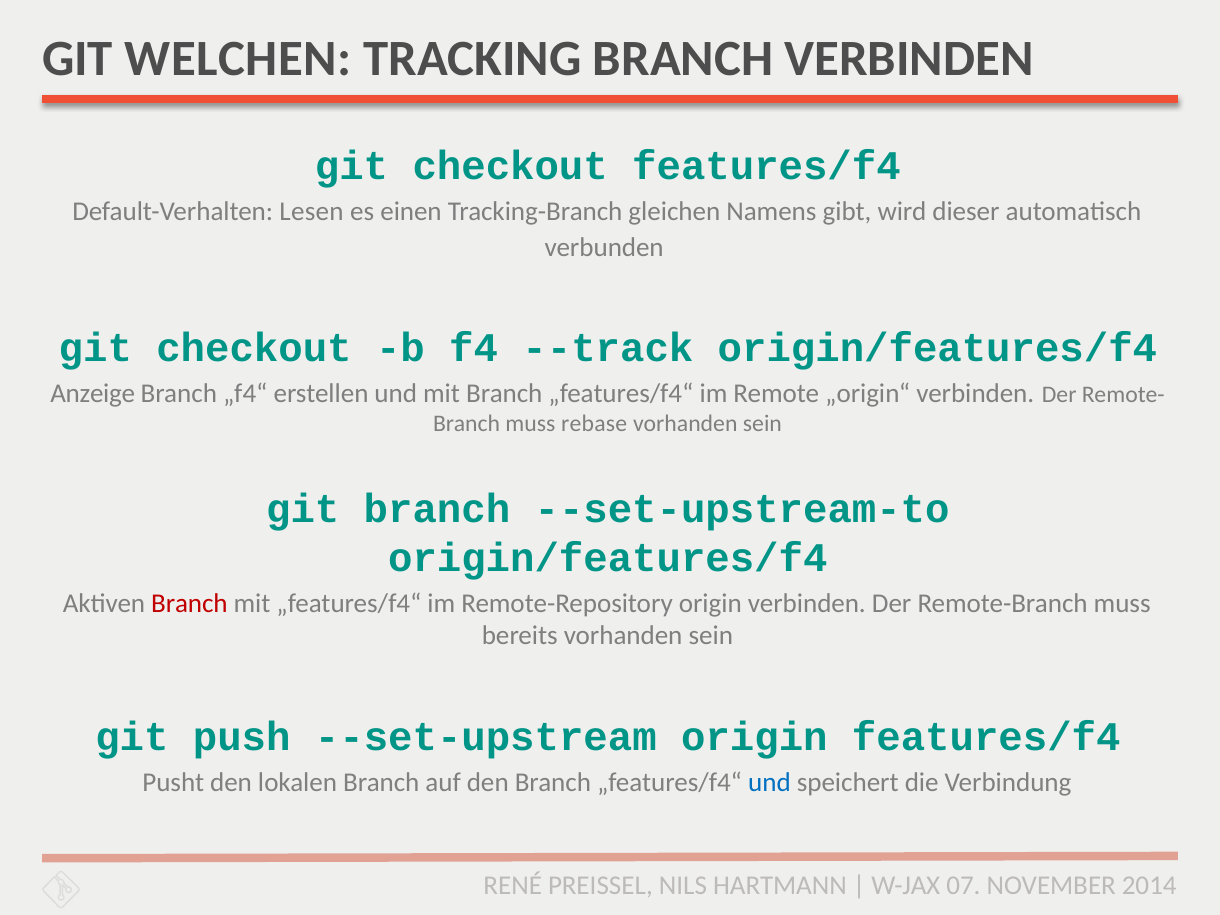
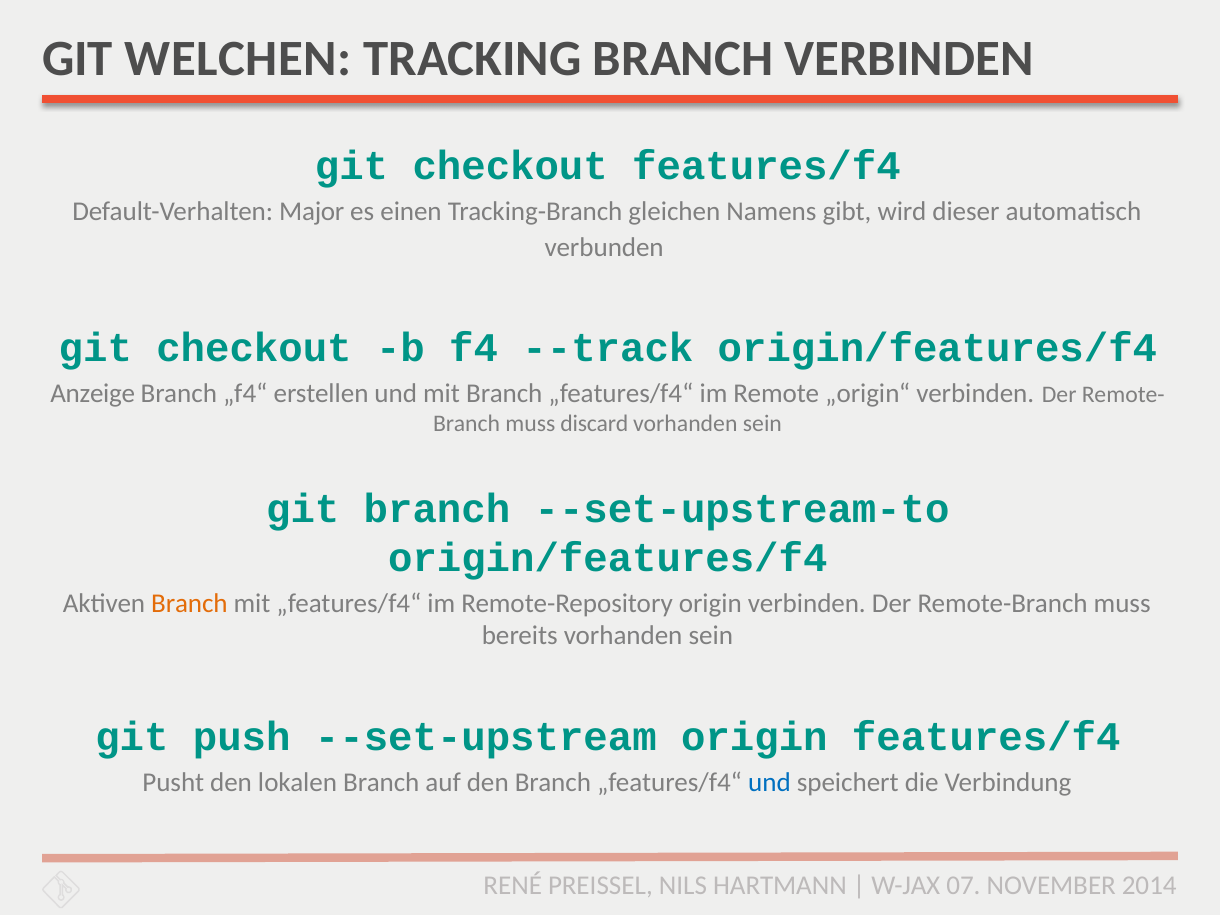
Lesen: Lesen -> Major (312, 212)
rebase: rebase -> discard (594, 423)
Branch colour: red -> orange (189, 603)
